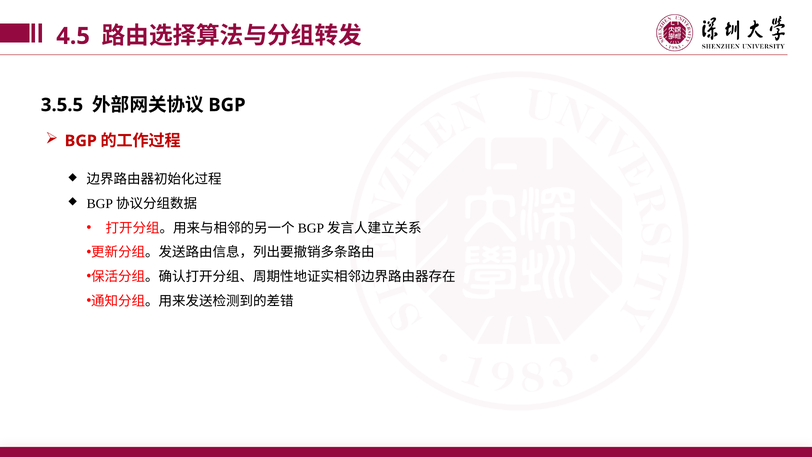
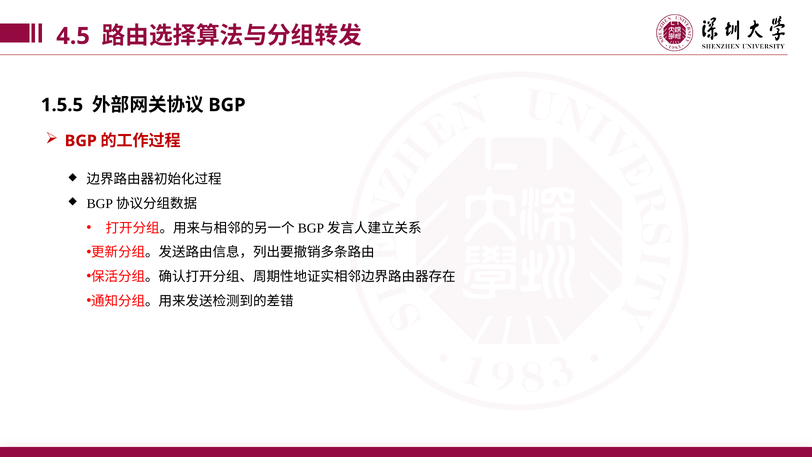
3.5.5: 3.5.5 -> 1.5.5 (62, 105)
